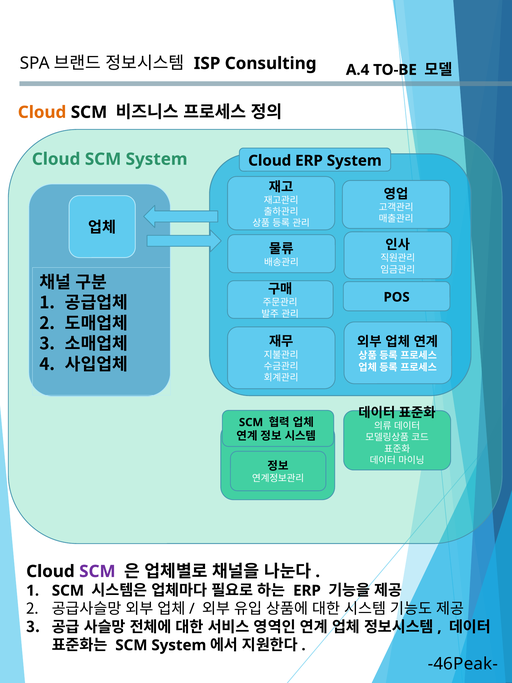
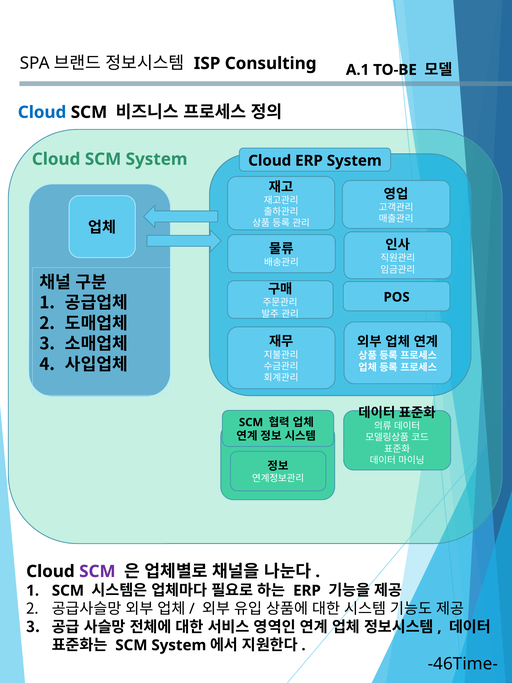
A.4: A.4 -> A.1 (358, 70)
Cloud colour: orange -> blue (42, 112)
-46Peak-: -46Peak- -> -46Time- (463, 663)
